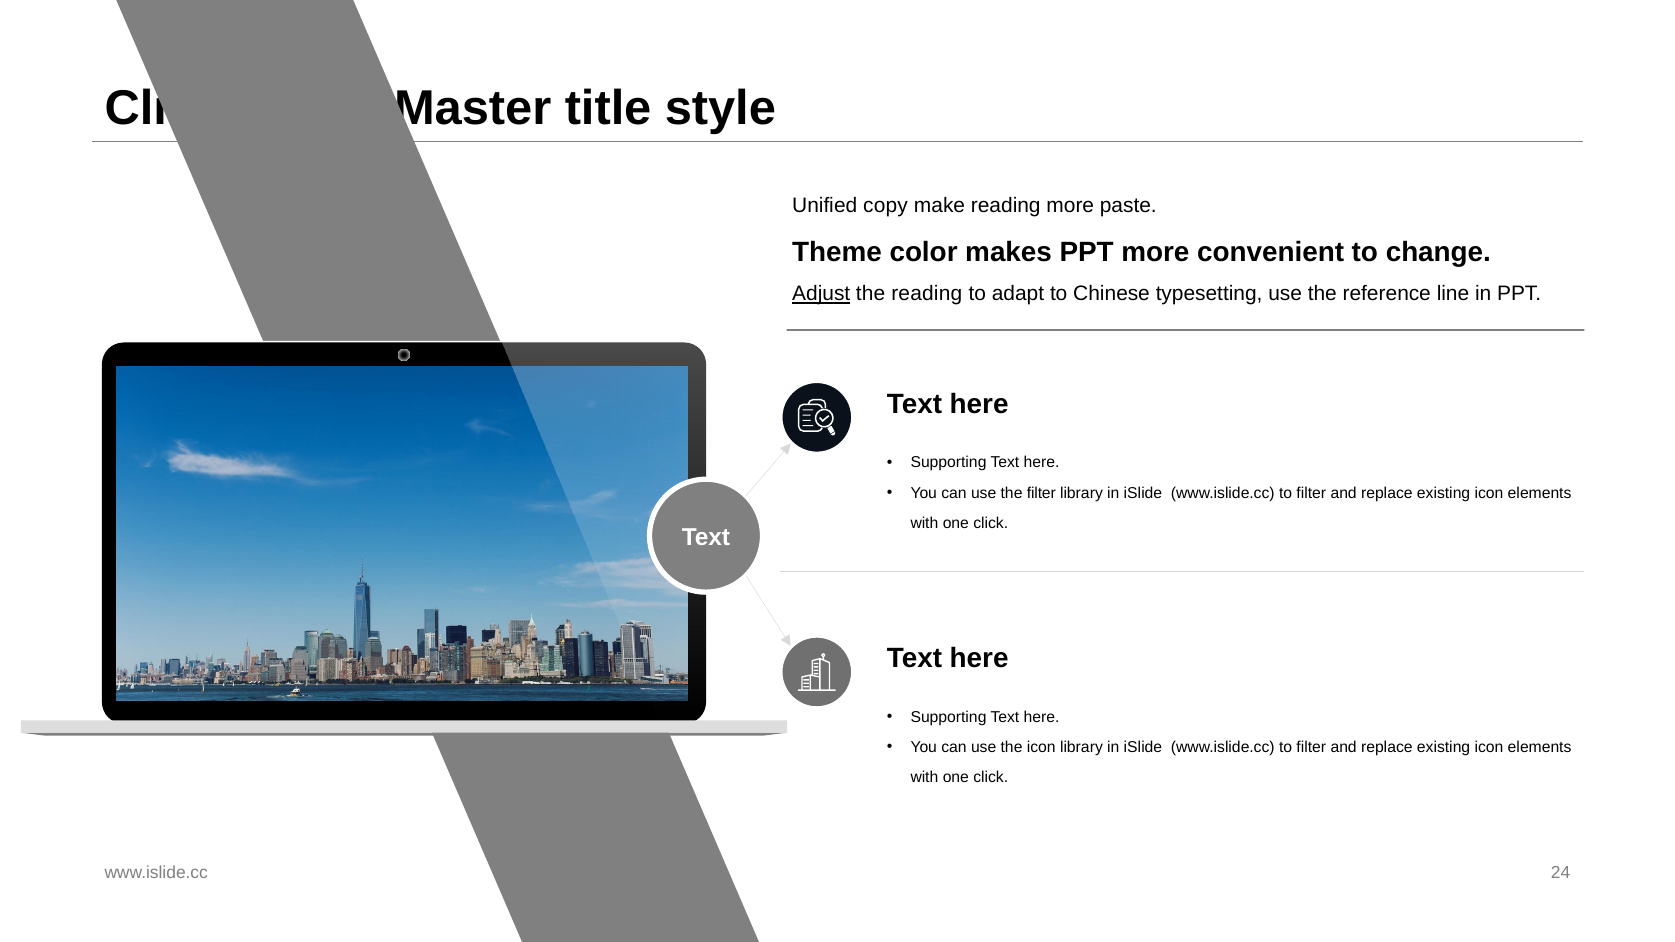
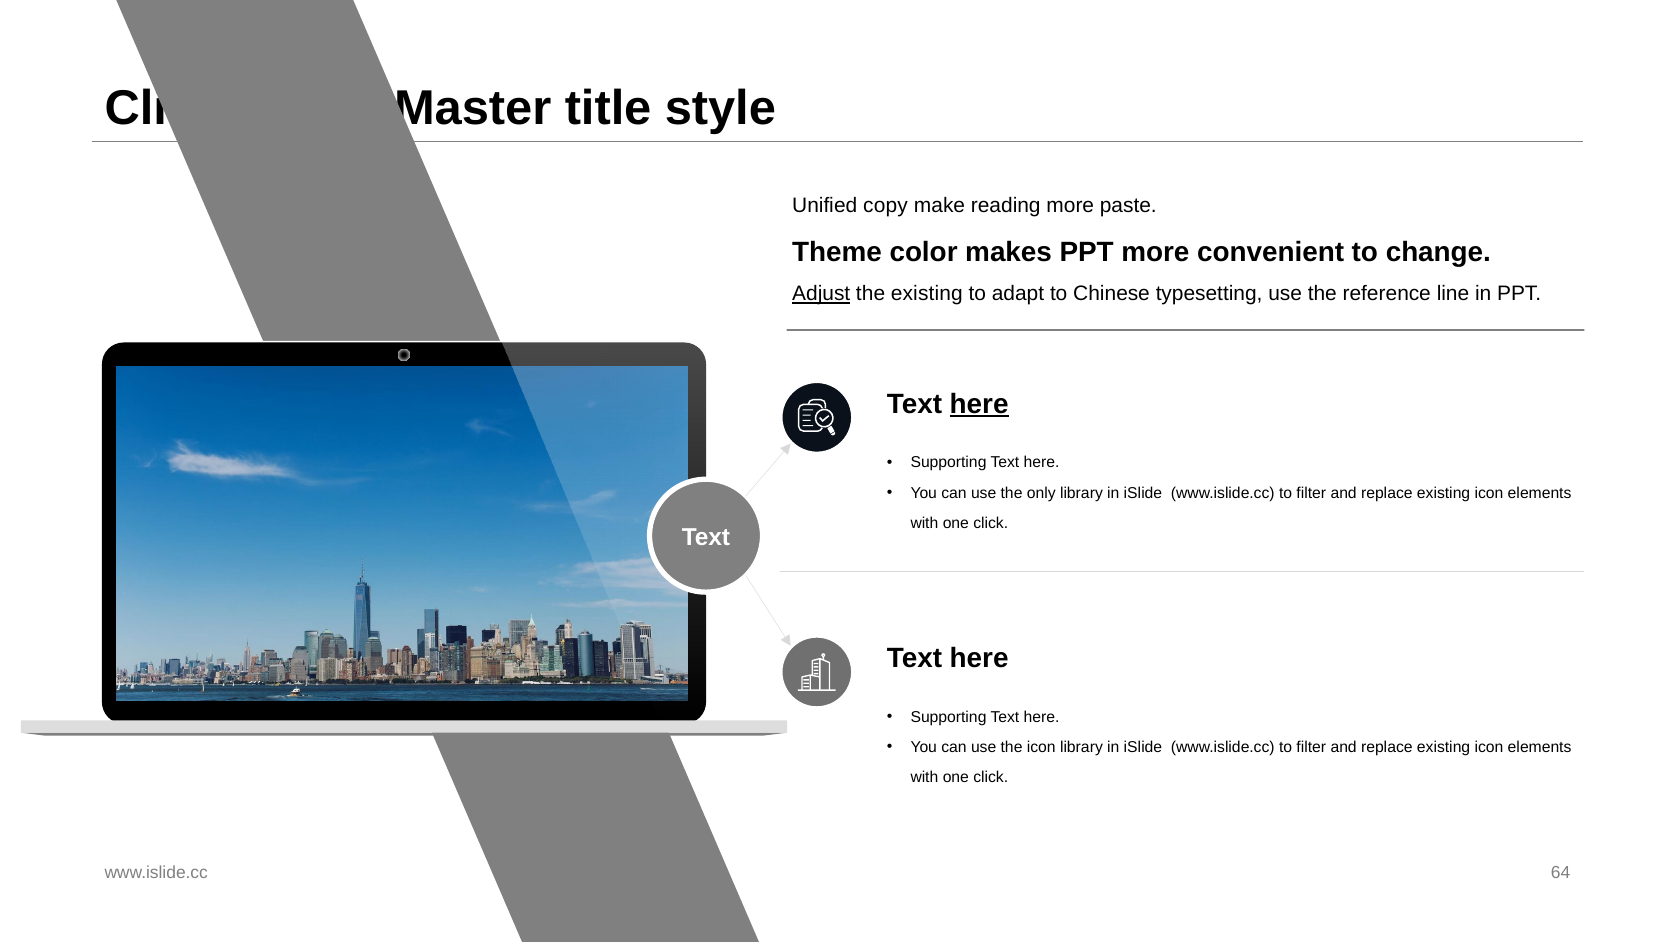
the reading: reading -> existing (927, 294)
here underline: none -> present (979, 404)
the filter: filter -> only (1041, 493)
24: 24 -> 64 (1561, 873)
